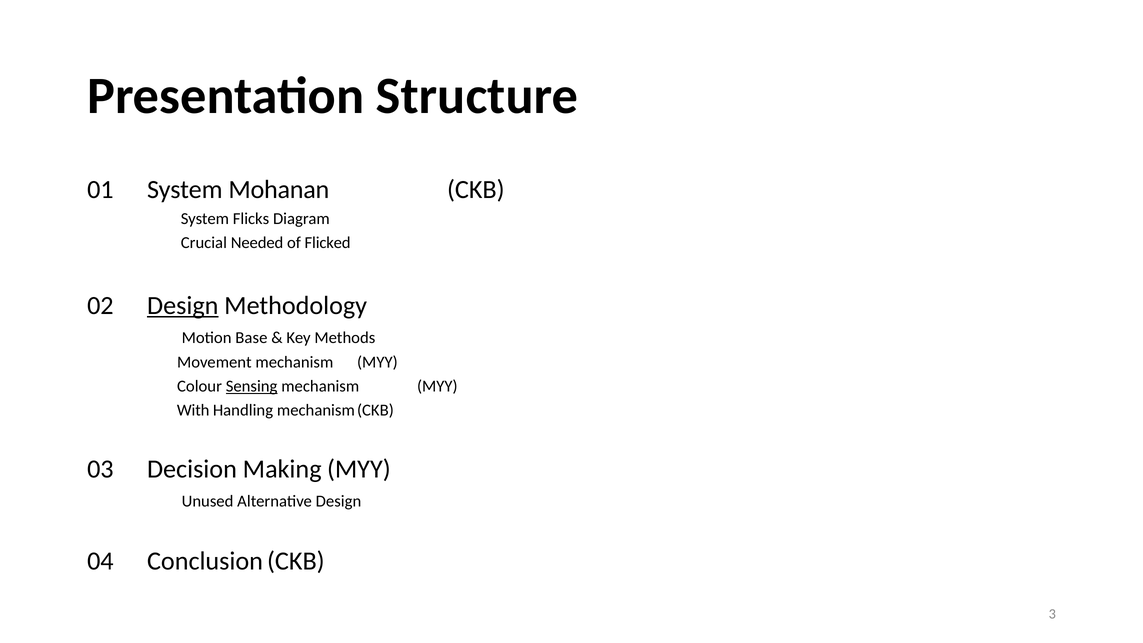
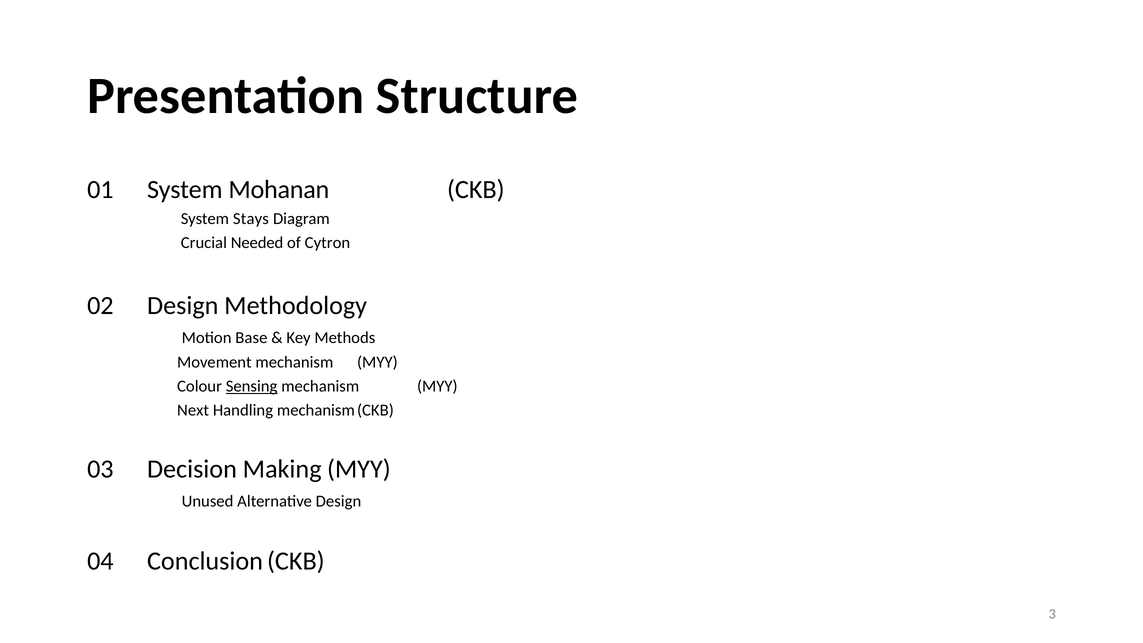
Flicks: Flicks -> Stays (251, 219)
Flicked: Flicked -> Cytron (327, 243)
Design underline: present -> none (183, 305)
With: With -> Next (193, 410)
